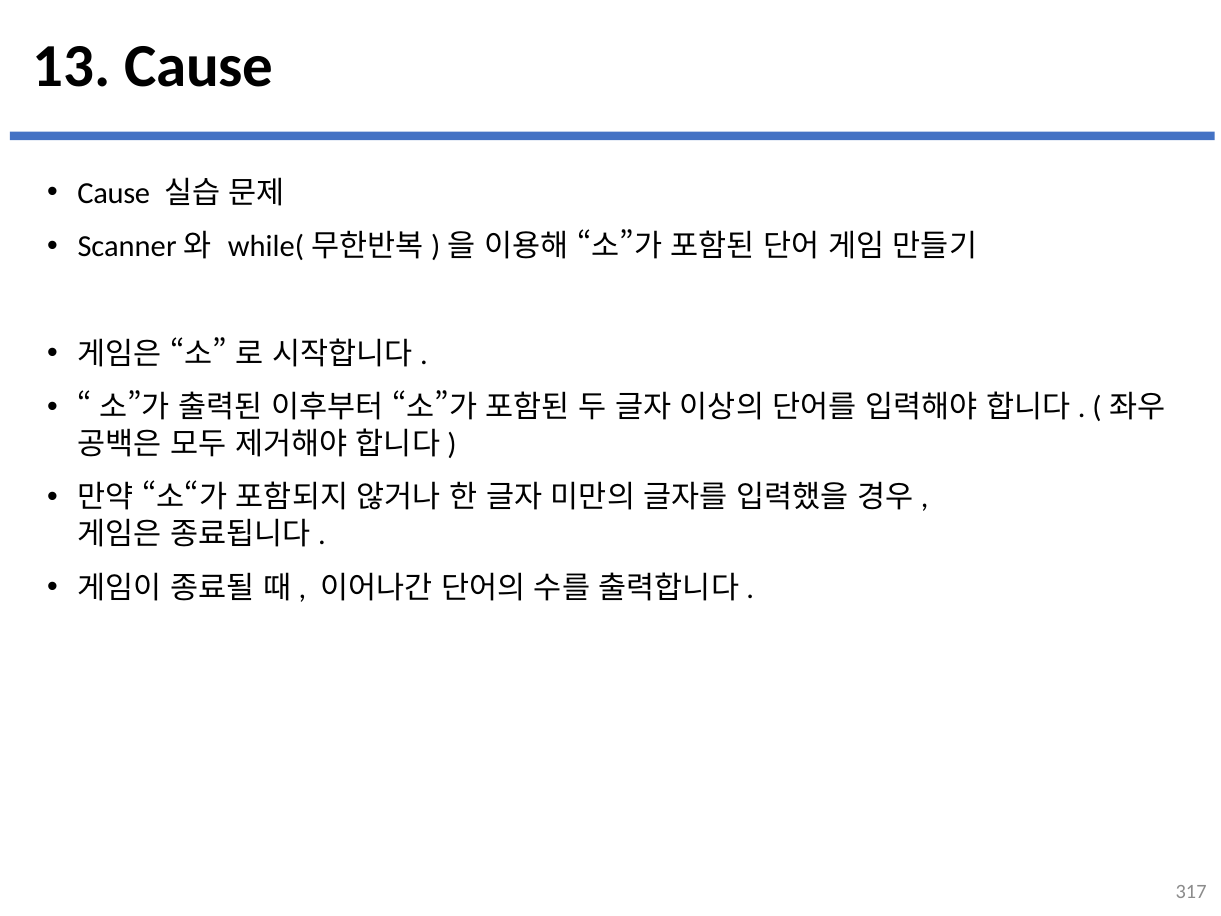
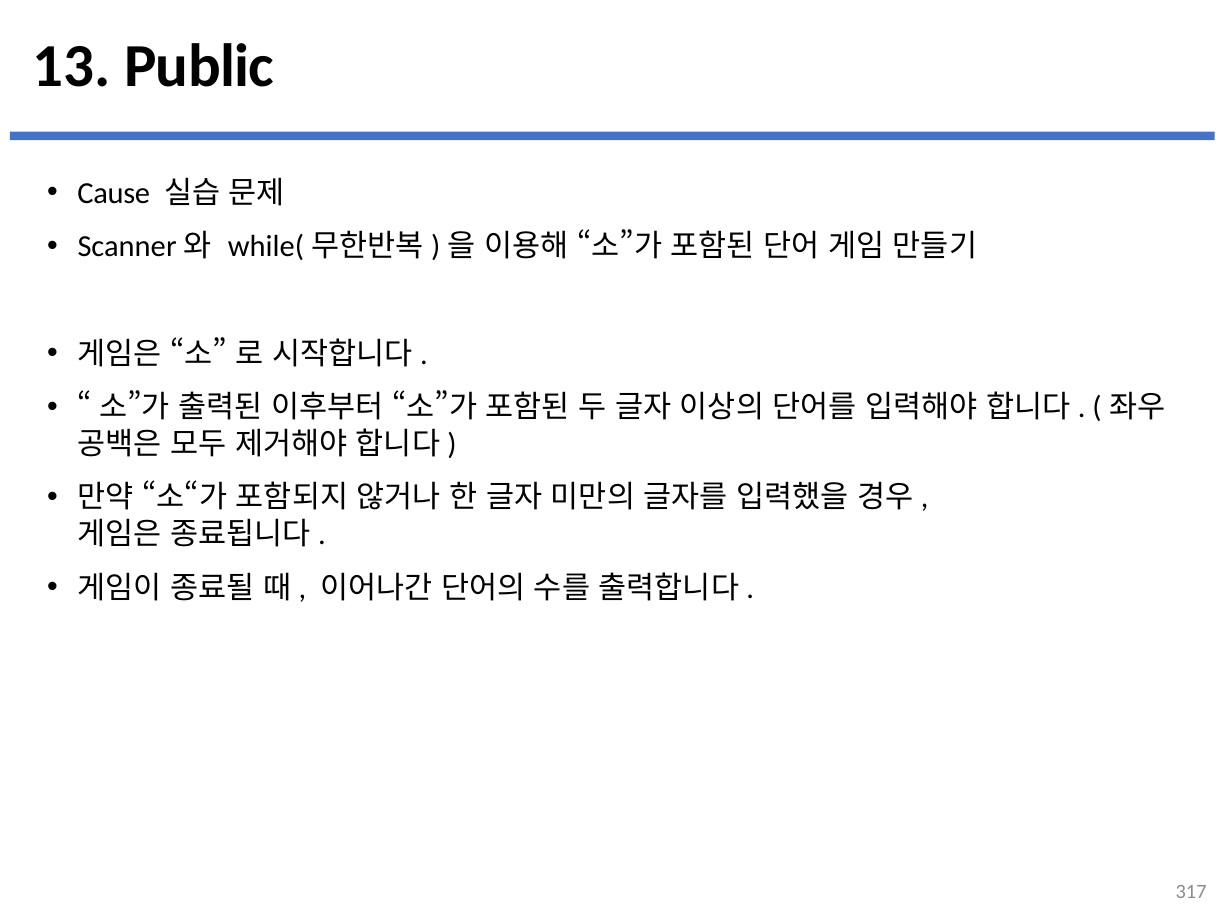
13 Cause: Cause -> Public (199, 67)
